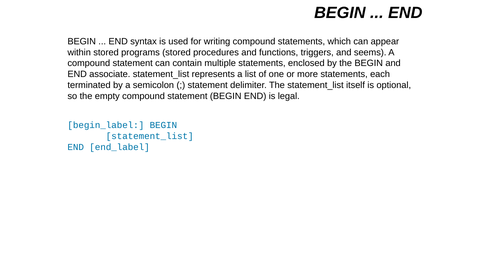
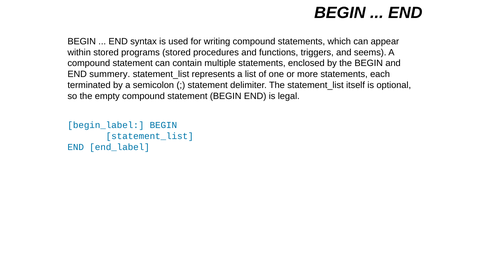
associate: associate -> summery (110, 74)
